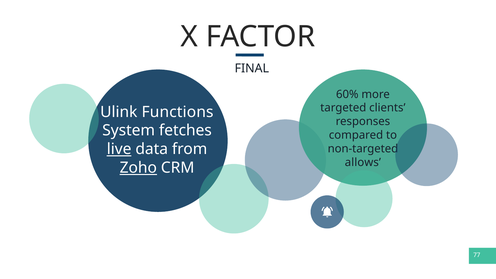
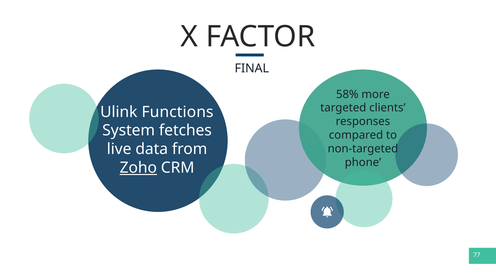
60%: 60% -> 58% (347, 94)
live underline: present -> none (119, 149)
allows: allows -> phone (363, 162)
